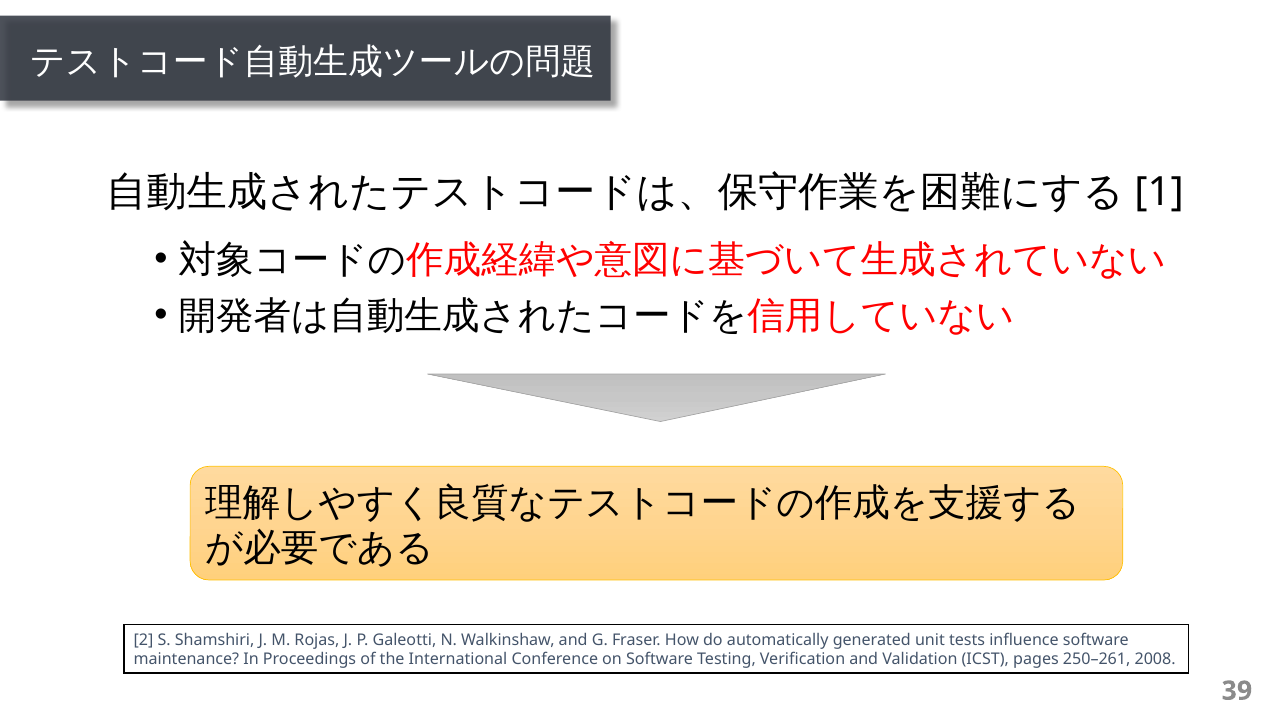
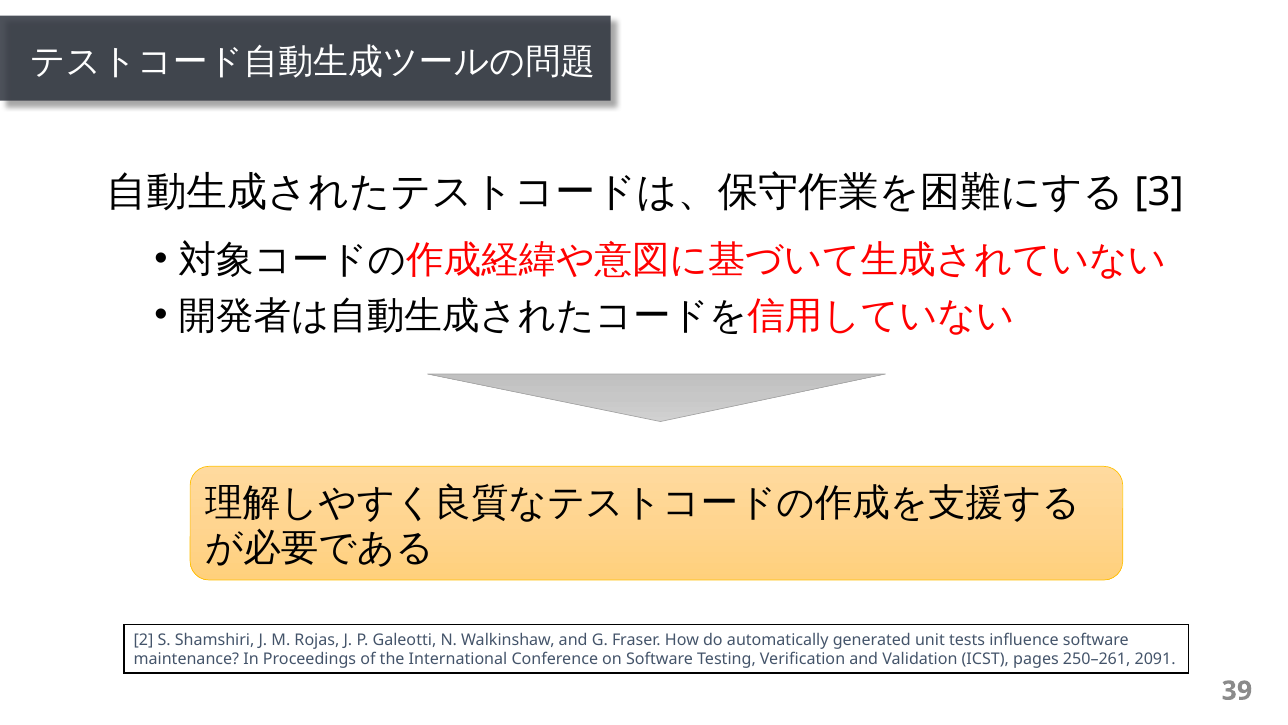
1: 1 -> 3 (1159, 193)
2008: 2008 -> 2091 (1155, 659)
